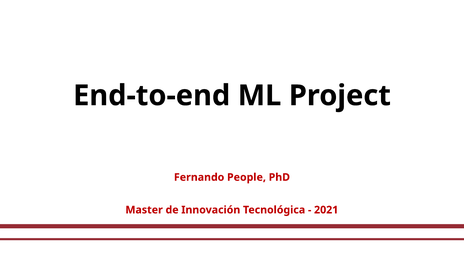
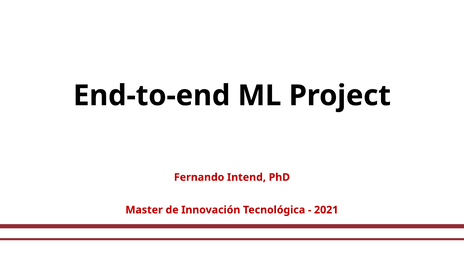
People: People -> Intend (246, 177)
